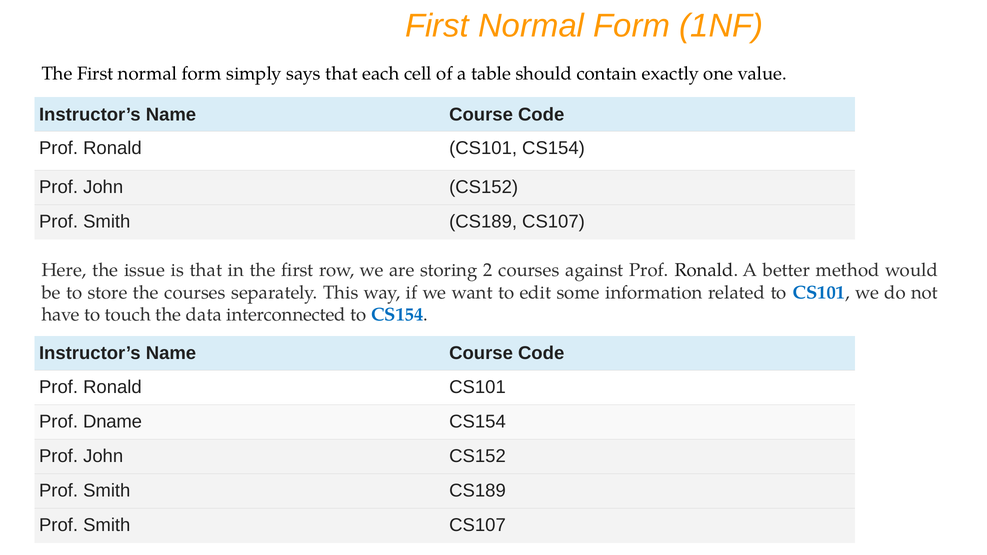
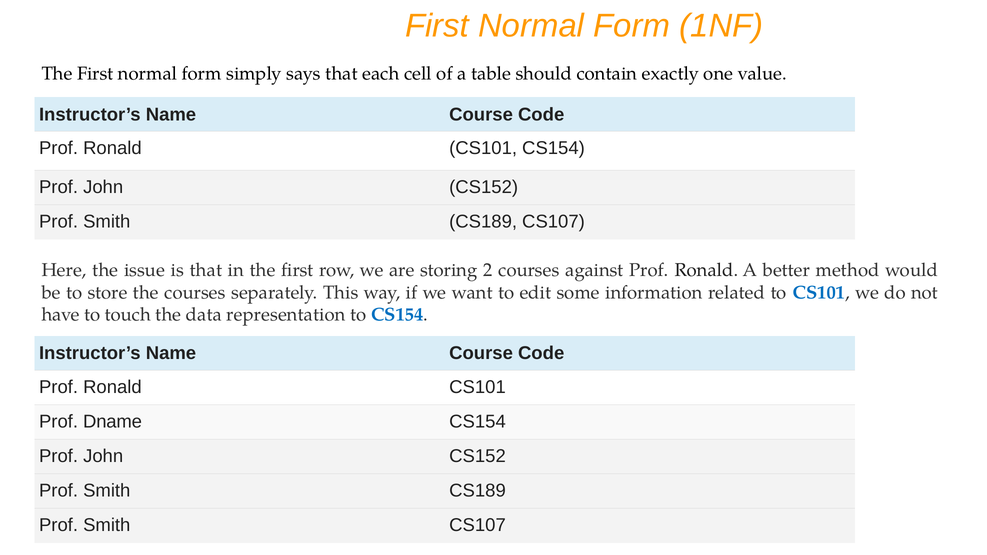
interconnected: interconnected -> representation (286, 315)
